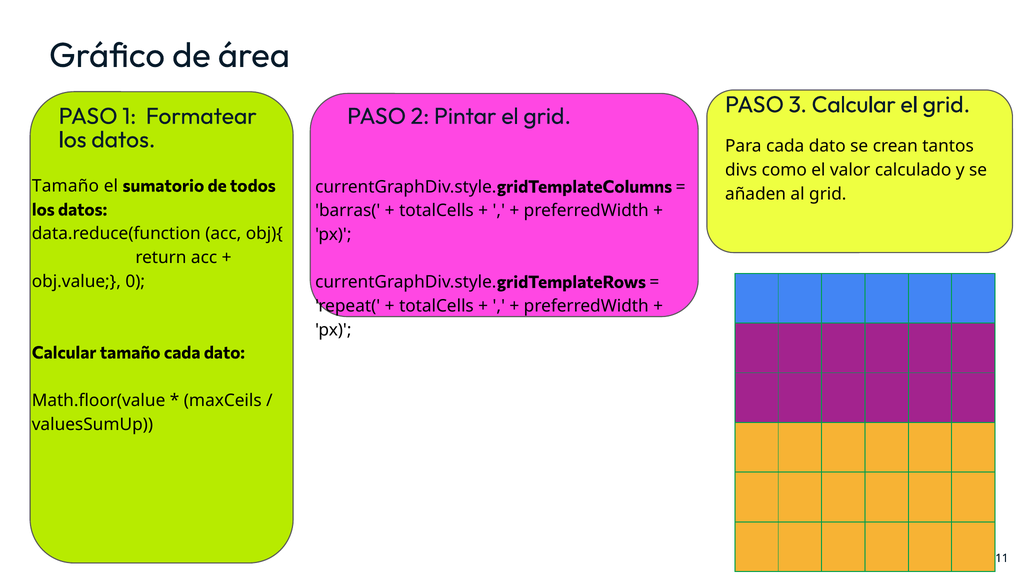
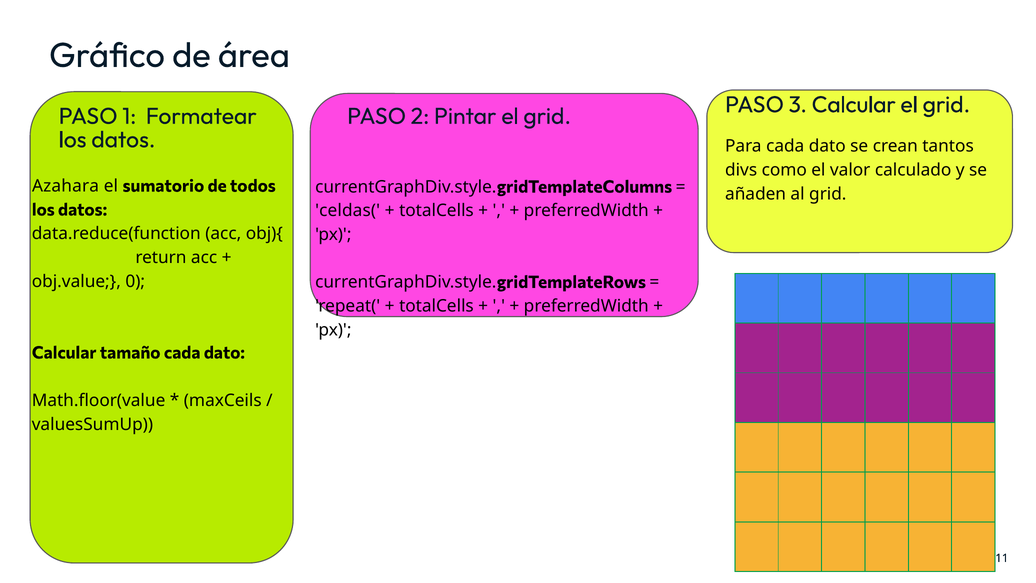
Tamaño: Tamaño -> Azahara (66, 186)
barras(: barras( -> celdas( (348, 211)
